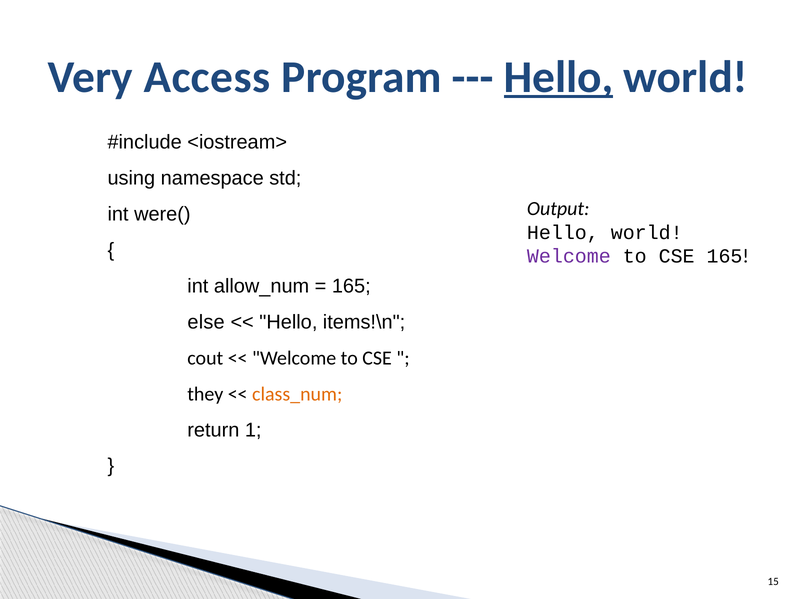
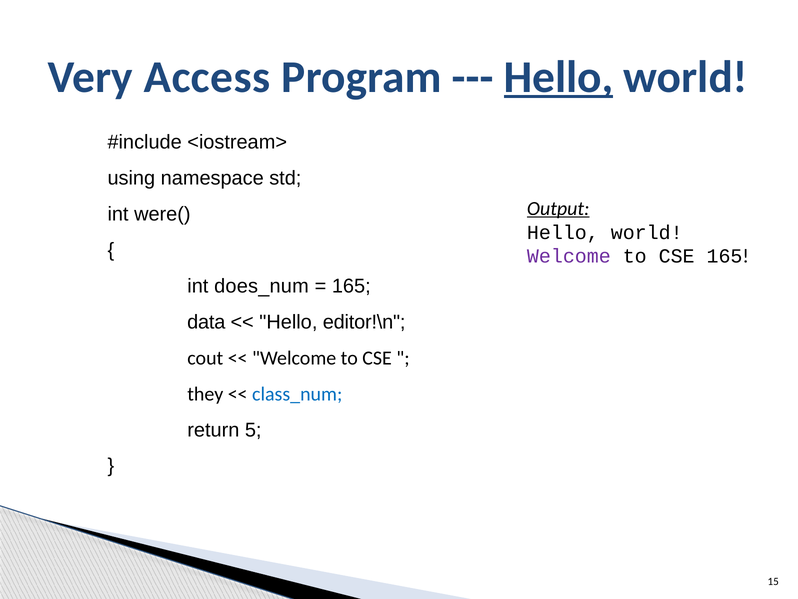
Output underline: none -> present (558, 208)
allow_num: allow_num -> does_num (261, 286)
else: else -> data (206, 322)
items!\n: items!\n -> editor!\n (364, 322)
class_num colour: orange -> blue (297, 394)
1: 1 -> 5 (253, 430)
